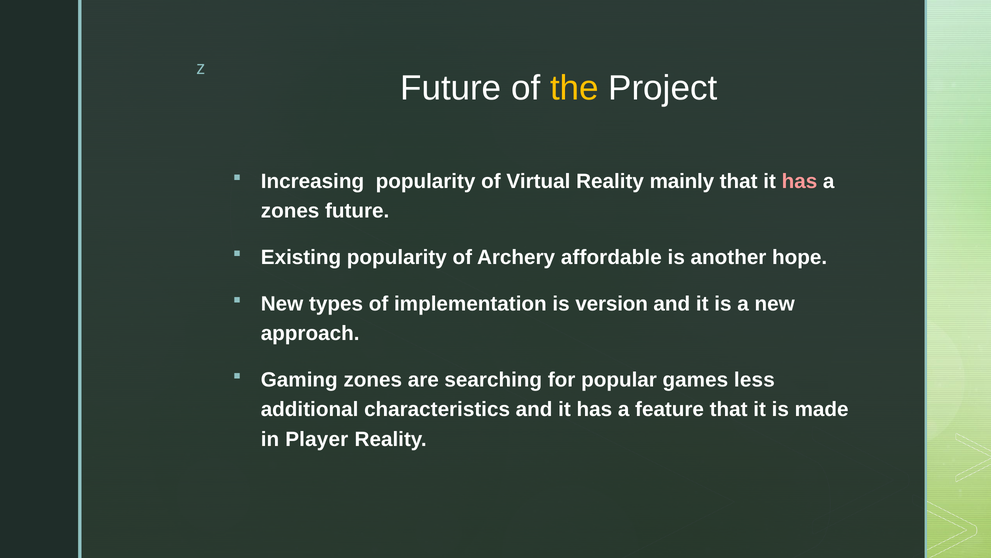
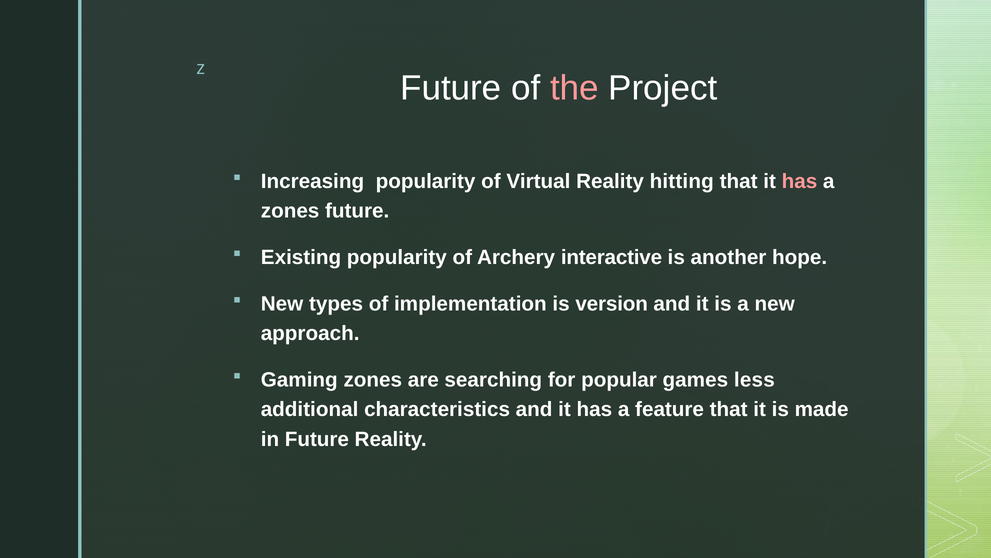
the colour: yellow -> pink (574, 88)
mainly: mainly -> hitting (682, 181)
affordable: affordable -> interactive (612, 257)
in Player: Player -> Future (317, 439)
